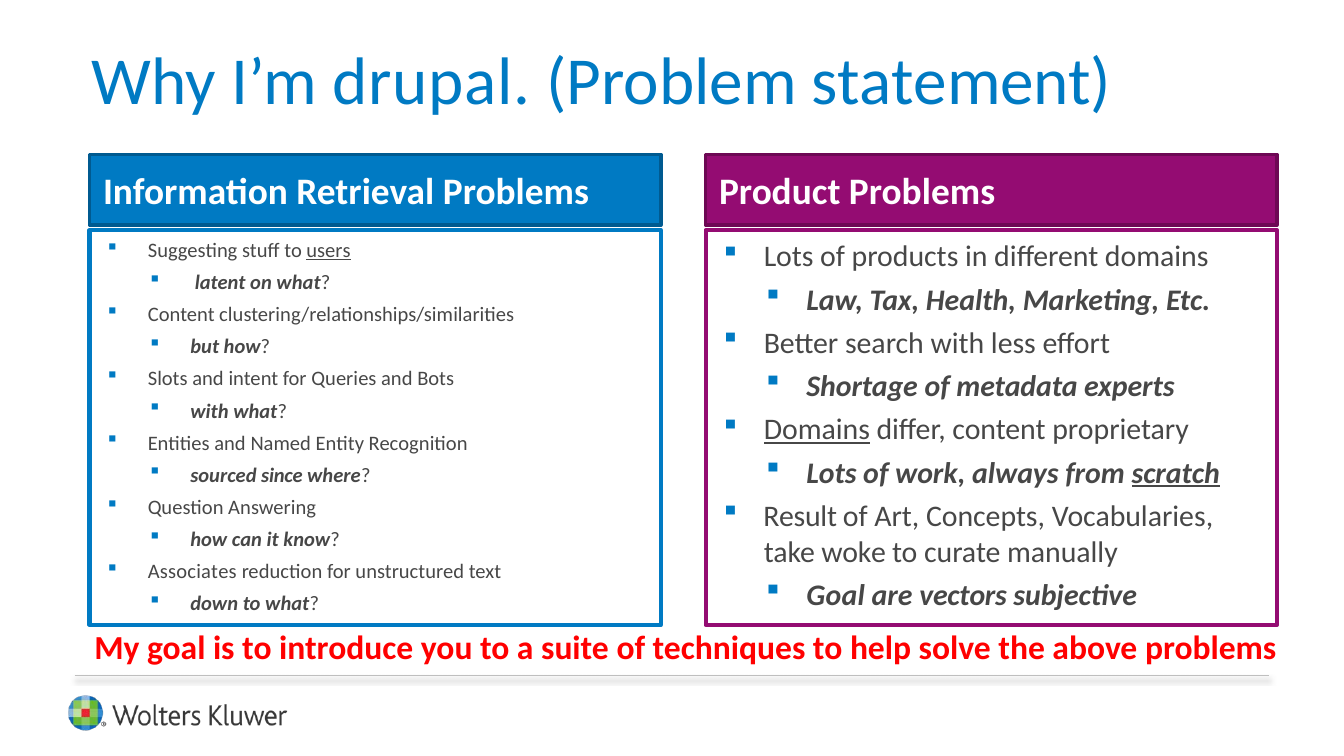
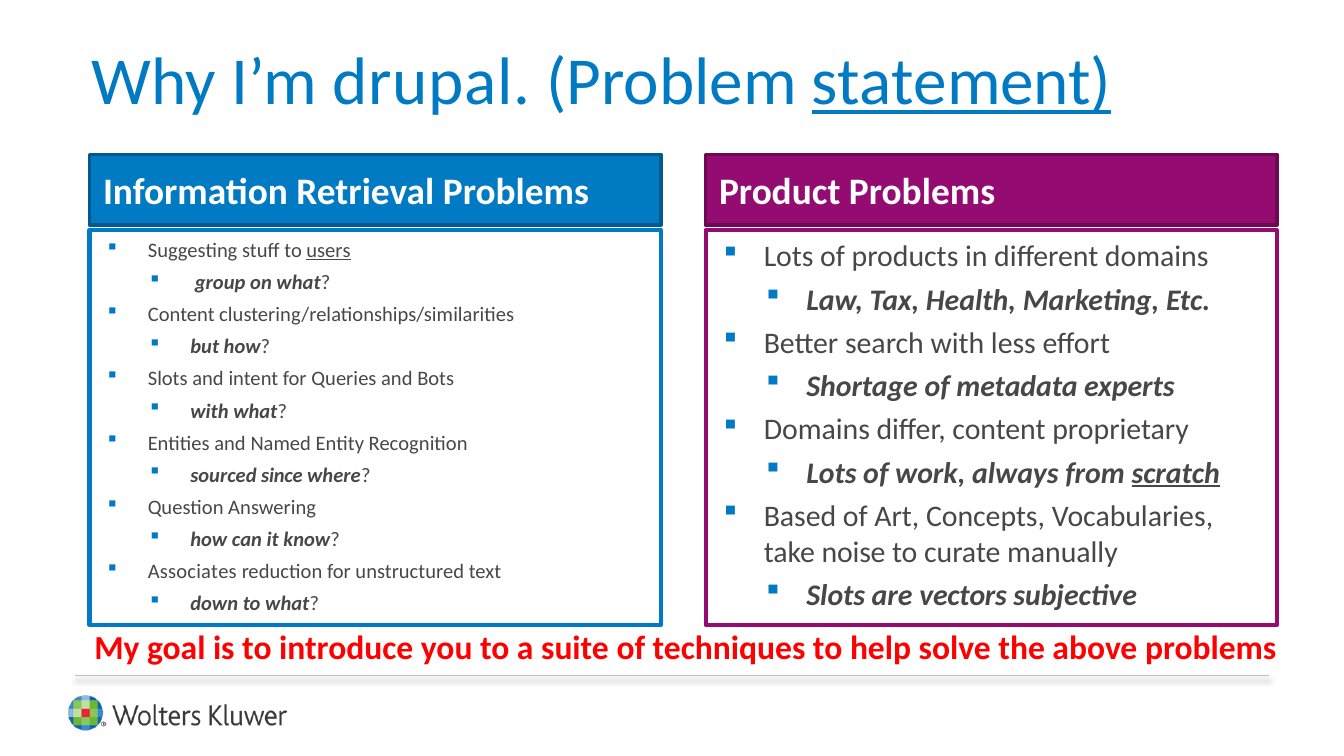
statement underline: none -> present (961, 83)
latent: latent -> group (220, 283)
Domains underline: present -> none (817, 430)
Result: Result -> Based (800, 517)
woke: woke -> noise (854, 552)
Goal: Goal -> Slots (836, 596)
